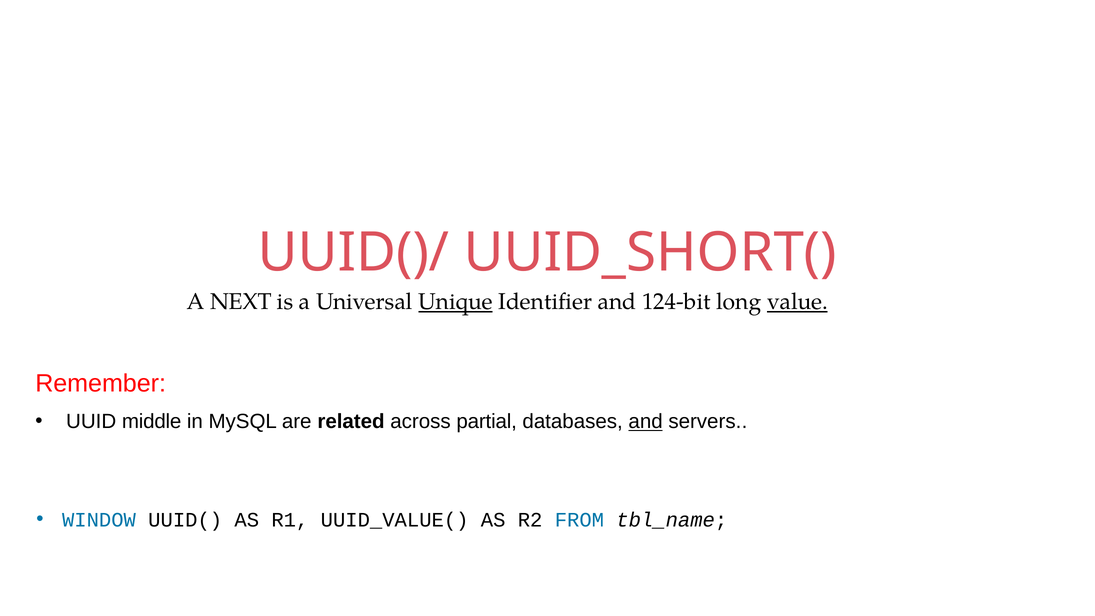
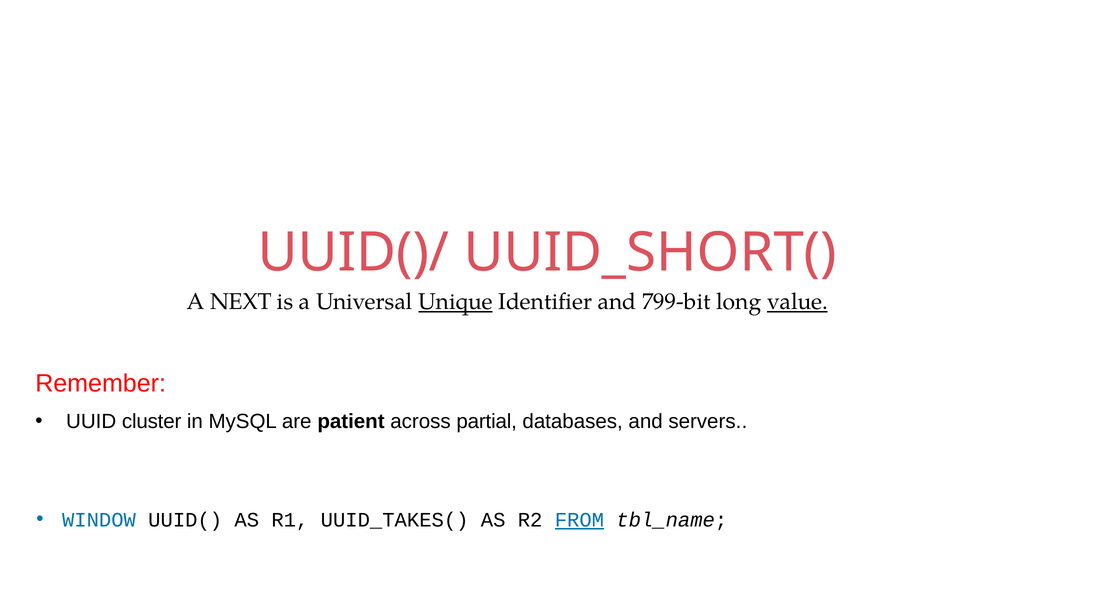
124-bit: 124-bit -> 799-bit (676, 302)
middle: middle -> cluster (152, 421)
related: related -> patient (351, 421)
and underline: present -> none (646, 421)
UUID_VALUE(: UUID_VALUE( -> UUID_TAKES( (395, 520)
FROM underline: none -> present (579, 520)
